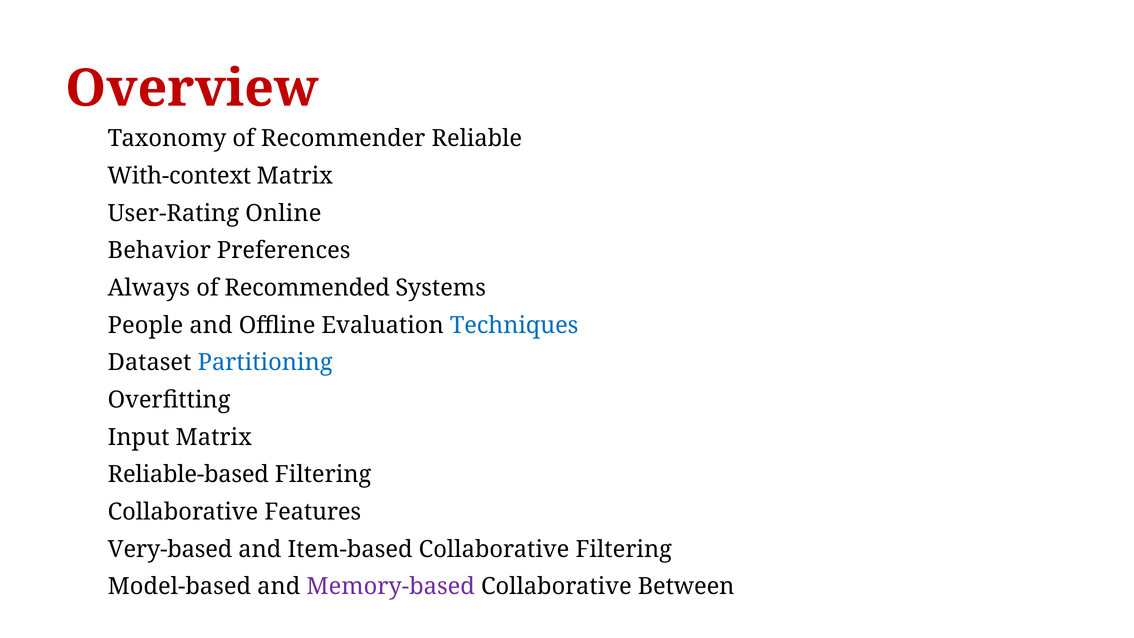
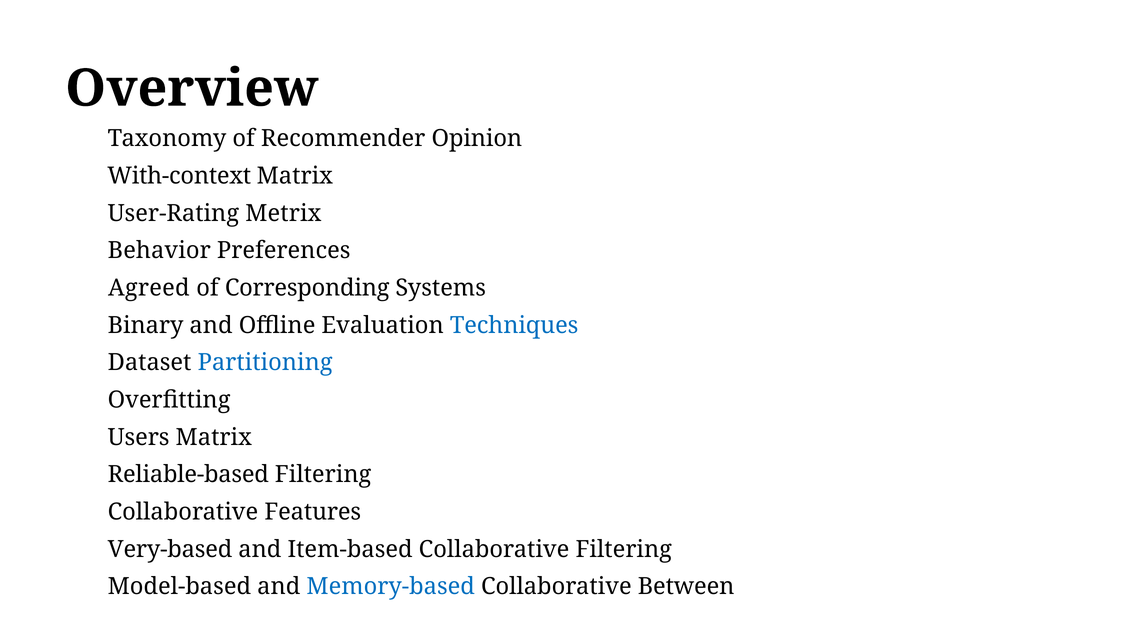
Overview colour: red -> black (192, 89)
Reliable: Reliable -> Opinion (477, 138)
Online: Online -> Metrix (283, 213)
Always: Always -> Agreed (149, 288)
Recommended: Recommended -> Corresponding (307, 288)
People: People -> Binary (146, 325)
Input: Input -> Users (139, 437)
Memory-based colour: purple -> blue (391, 587)
